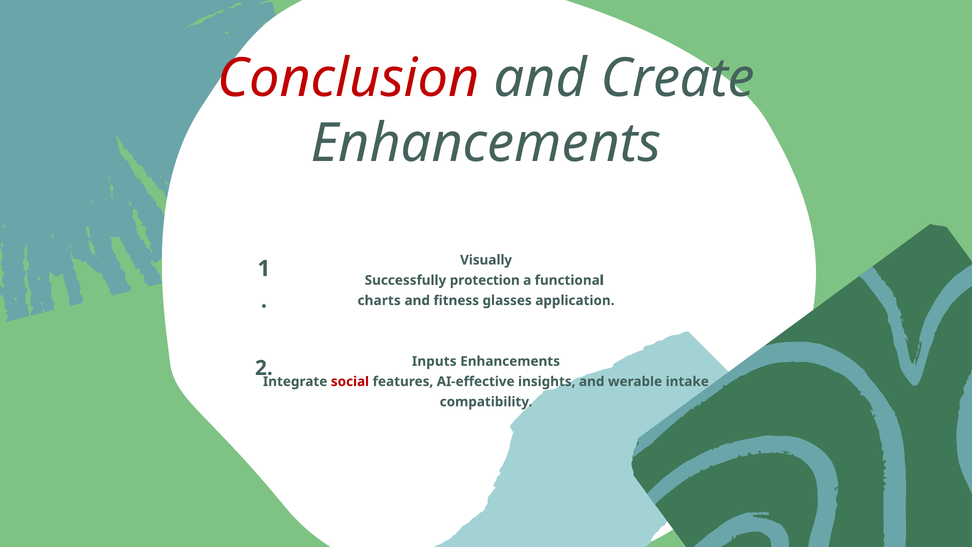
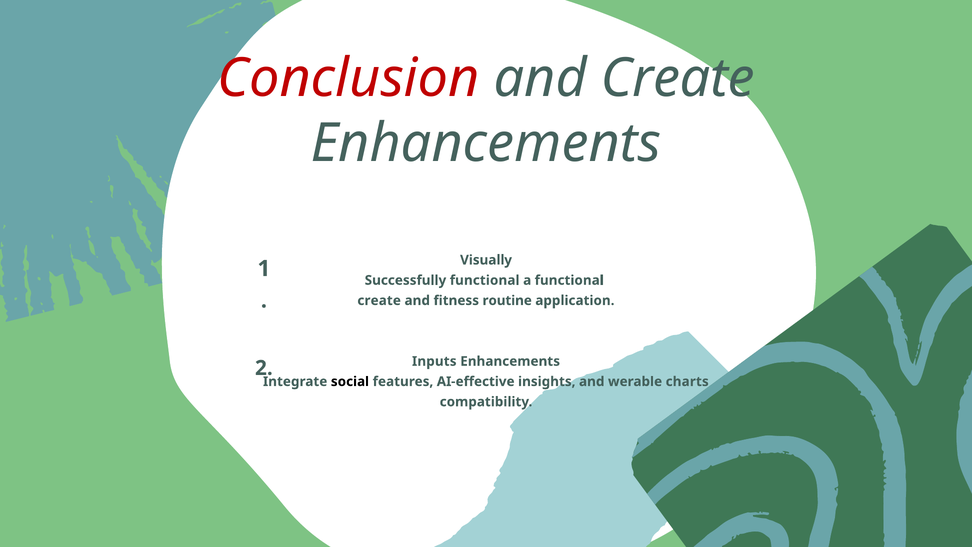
Successfully protection: protection -> functional (485, 280)
charts: charts -> create (379, 300)
glasses: glasses -> routine (507, 300)
social colour: red -> black (350, 381)
intake: intake -> charts (687, 381)
